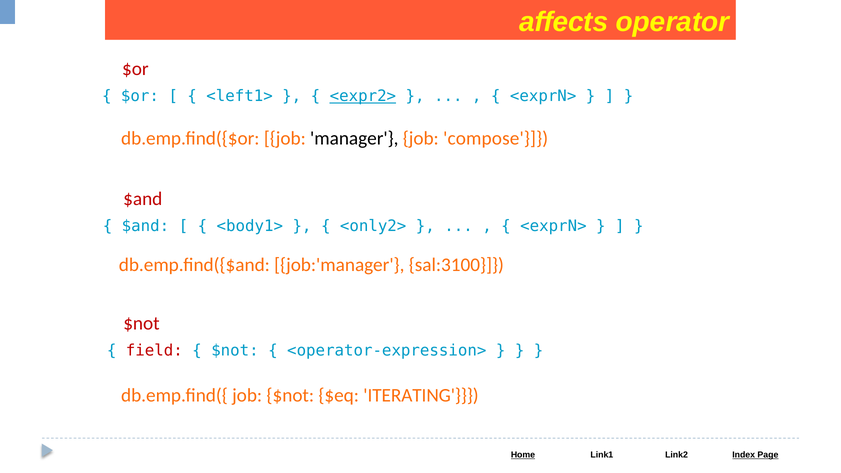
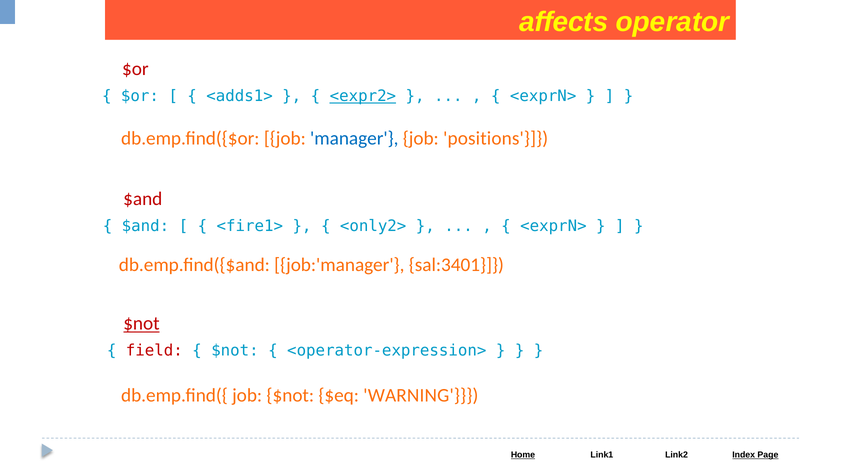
<left1>: <left1> -> <adds1> (240, 96)
manager colour: black -> blue (354, 138)
compose: compose -> positions (496, 138)
<body1>: <body1> -> <fire1> (250, 226)
sal:3100: sal:3100 -> sal:3401 (456, 265)
$not underline: none -> present (141, 324)
ITERATING: ITERATING -> WARNING (421, 395)
